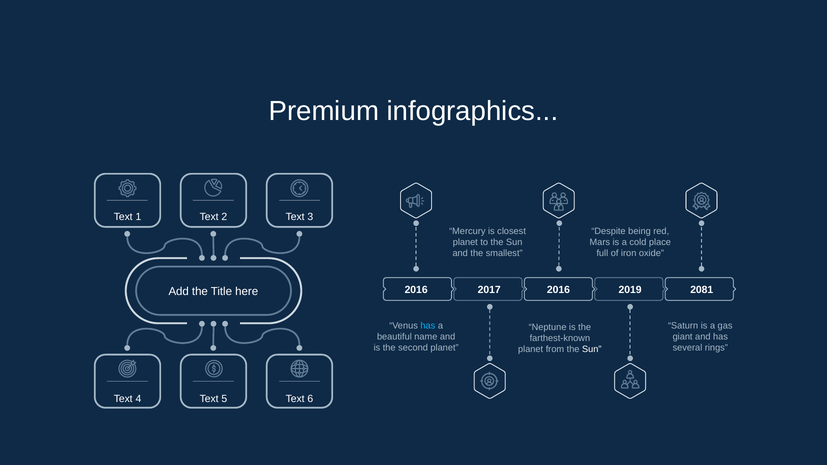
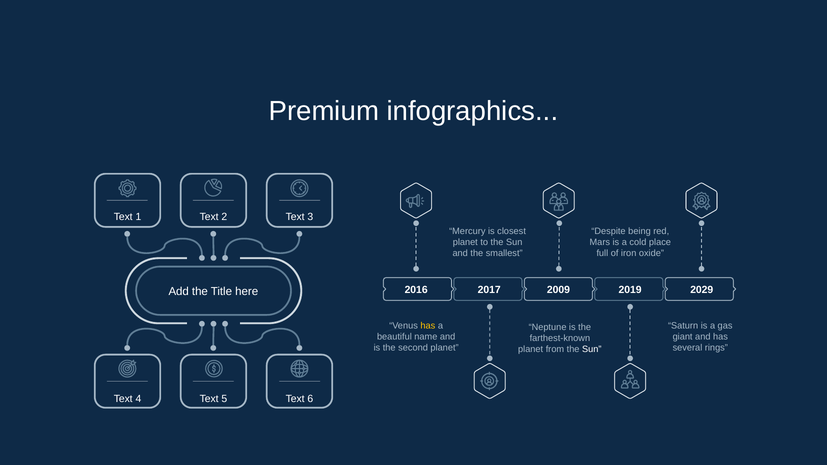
2017 2016: 2016 -> 2009 (558, 290)
2081: 2081 -> 2029 (702, 290)
has colour: light blue -> yellow (428, 326)
